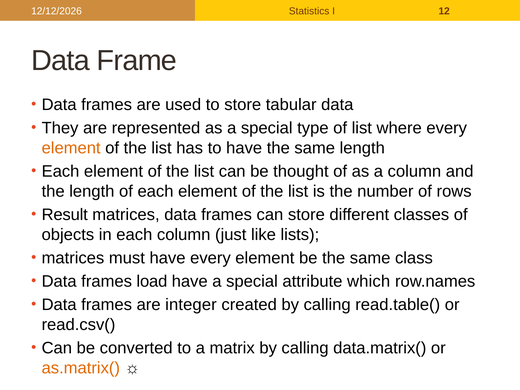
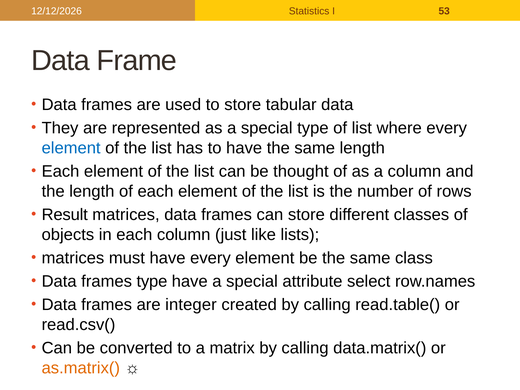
12: 12 -> 53 (444, 11)
element colour: orange -> blue (71, 148)
frames load: load -> type (152, 281)
which: which -> select (369, 281)
